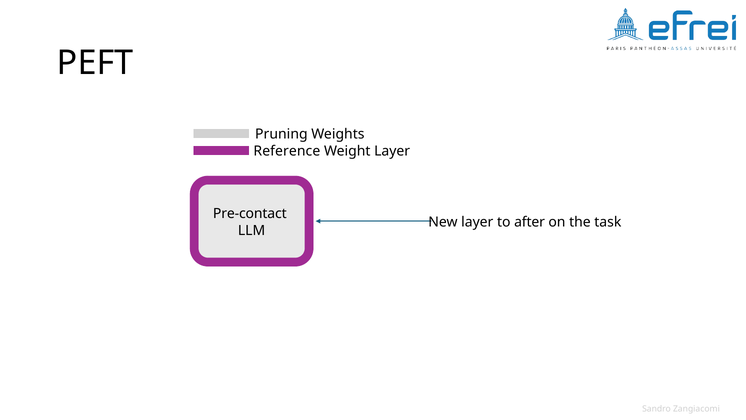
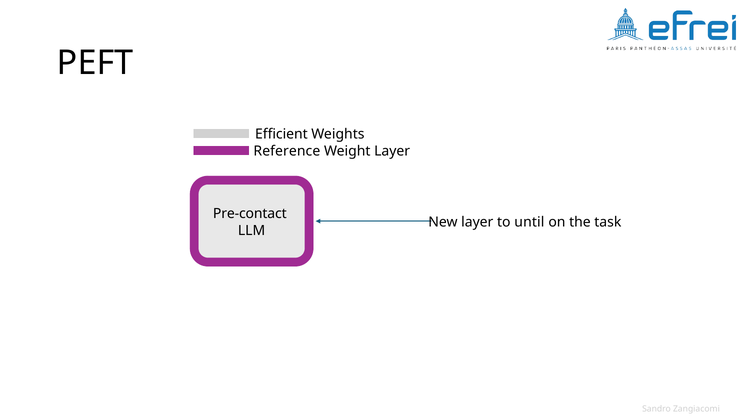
Pruning: Pruning -> Efficient (281, 134)
after: after -> until (529, 222)
